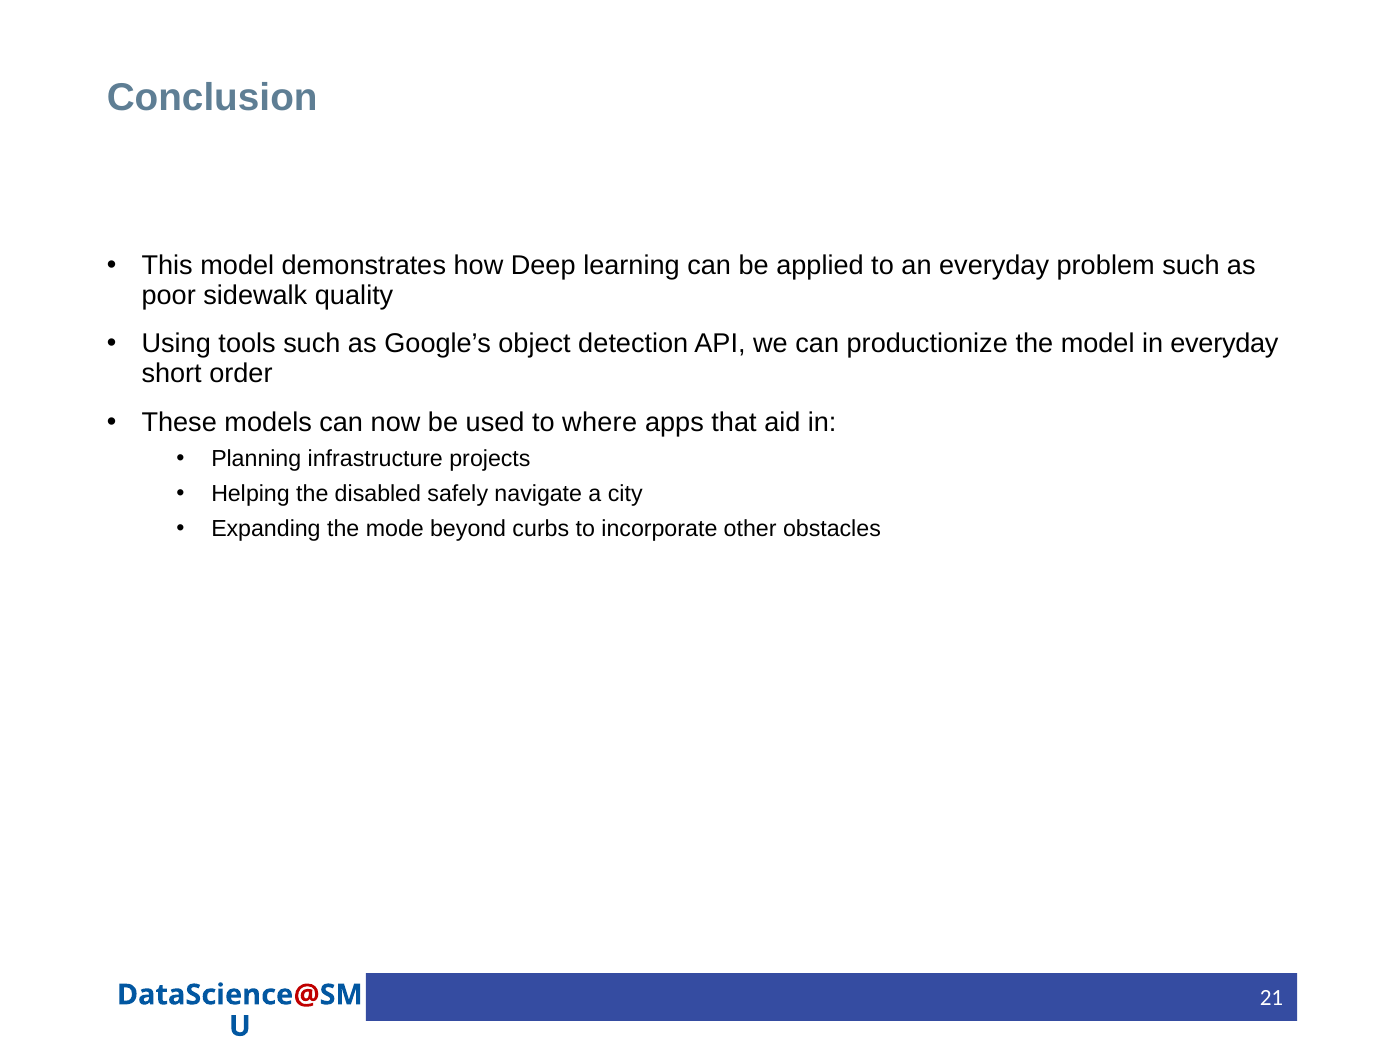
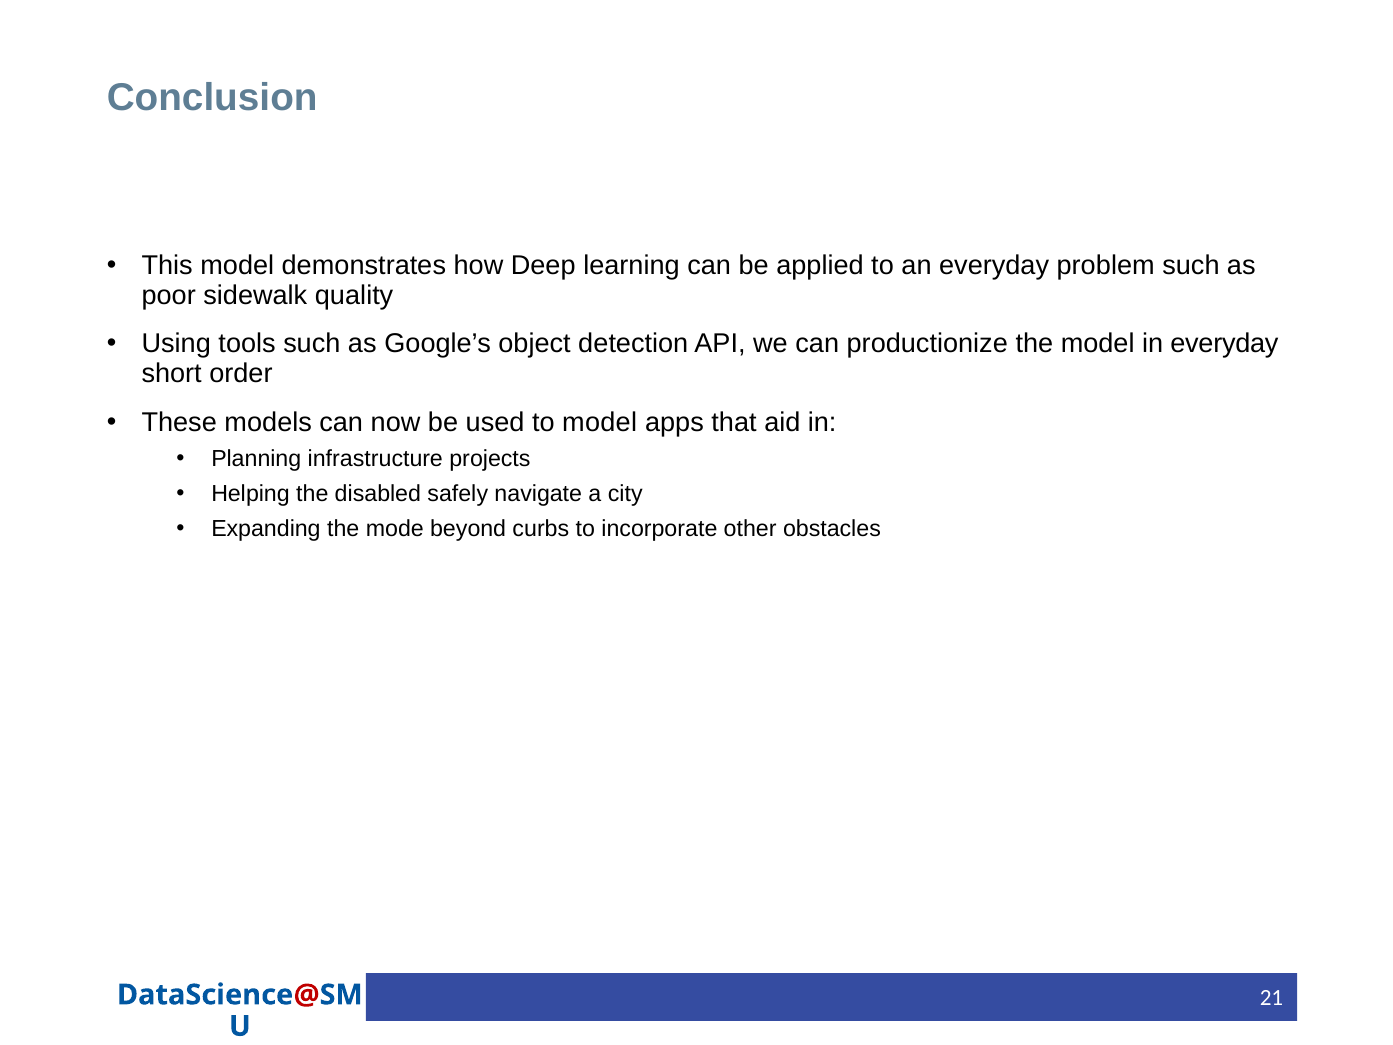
to where: where -> model (600, 422)
